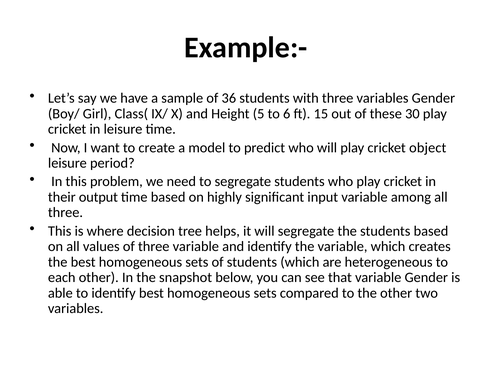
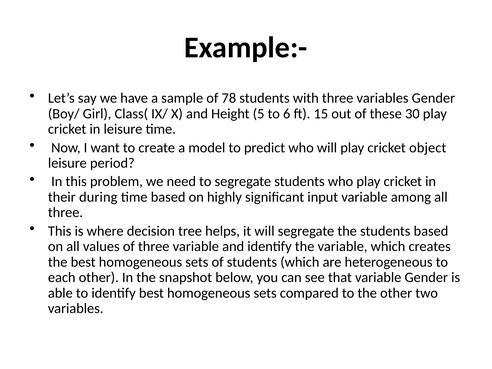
36: 36 -> 78 (229, 98)
output: output -> during (98, 197)
